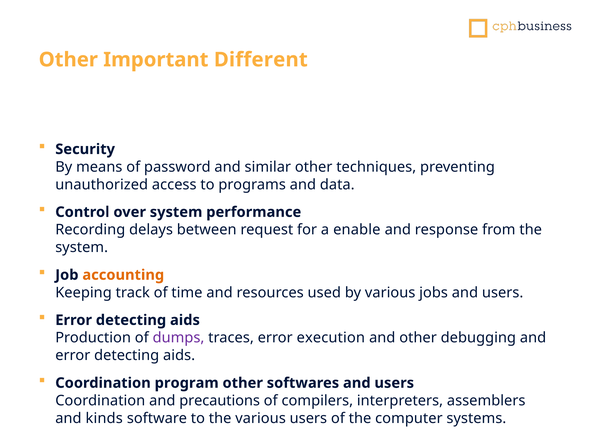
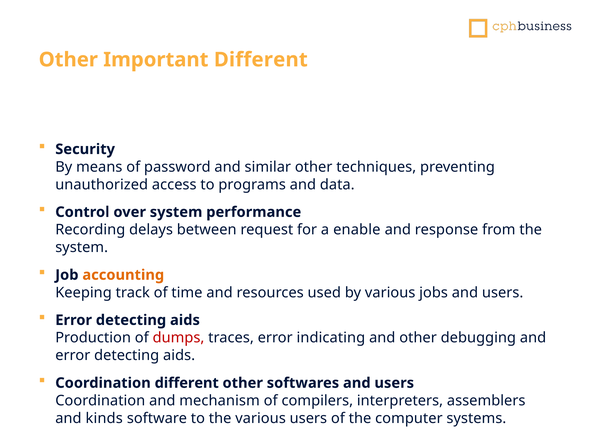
dumps colour: purple -> red (178, 338)
execution: execution -> indicating (331, 338)
Coordination program: program -> different (187, 383)
precautions: precautions -> mechanism (220, 400)
